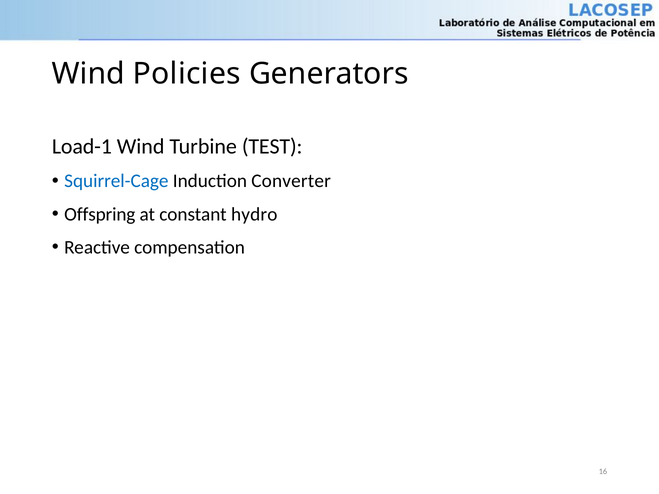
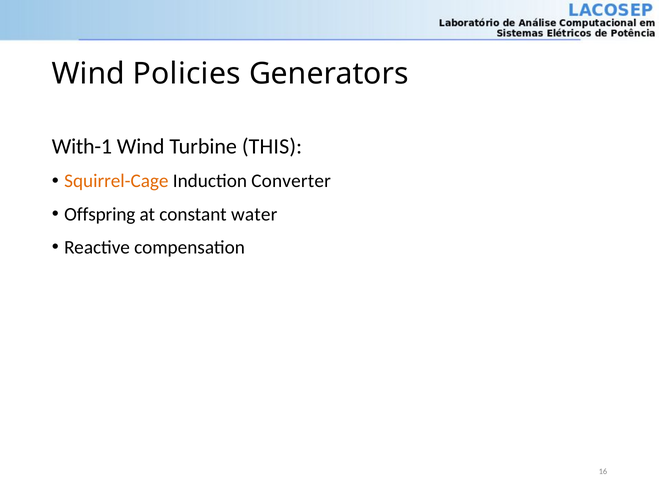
Load-1: Load-1 -> With-1 (82, 147)
TEST: TEST -> THIS (272, 147)
Squirrel-Cage colour: blue -> orange (116, 181)
hydro: hydro -> water (254, 214)
